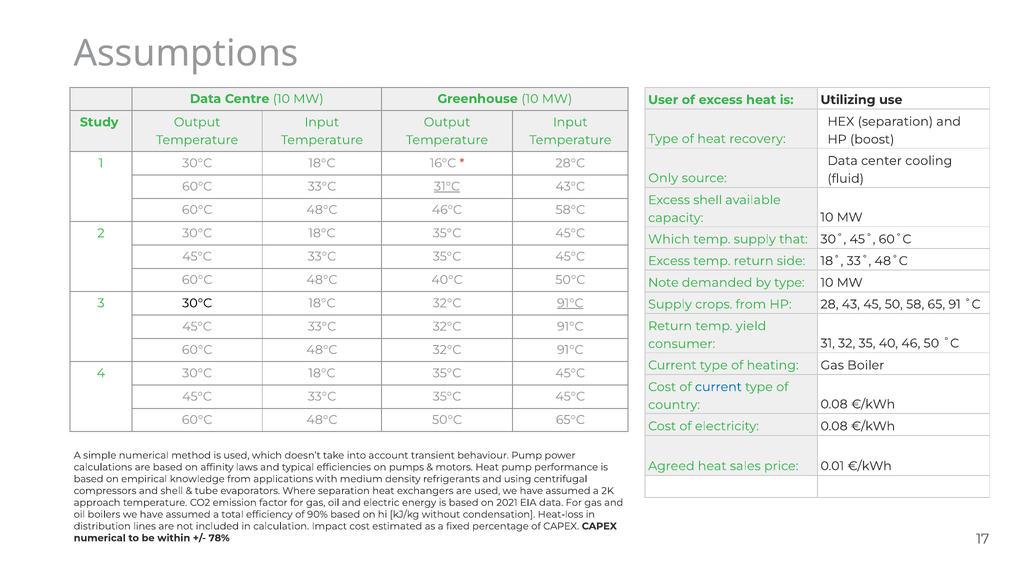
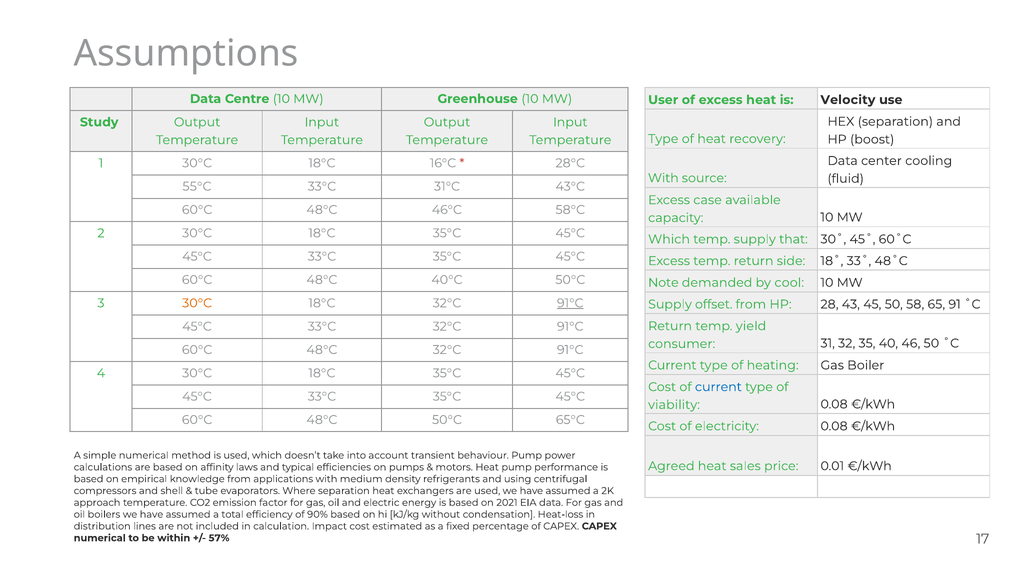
Utilizing: Utilizing -> Velocity (848, 100)
Only: Only -> With (663, 178)
60°C: 60°C -> 55°C (197, 186)
31°C underline: present -> none (447, 186)
Excess shell: shell -> case (708, 200)
by type: type -> cool (789, 283)
30°C colour: black -> orange (197, 303)
crops: crops -> offset (714, 304)
country: country -> viability (674, 405)
78%: 78% -> 57% (219, 538)
